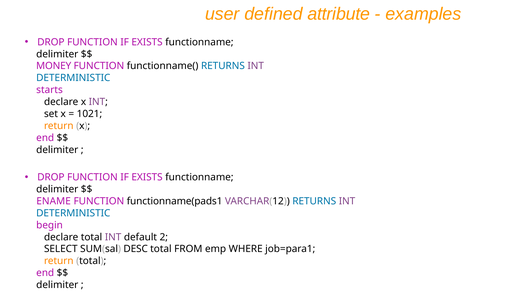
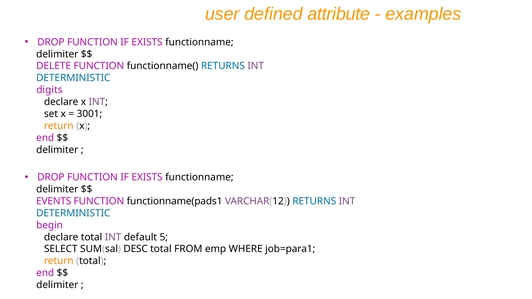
MONEY: MONEY -> DELETE (54, 66)
starts: starts -> digits (49, 90)
1021: 1021 -> 3001 (89, 114)
ENAME: ENAME -> EVENTS (54, 201)
2: 2 -> 5 (164, 237)
